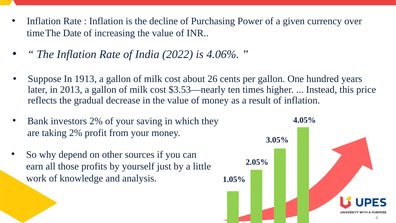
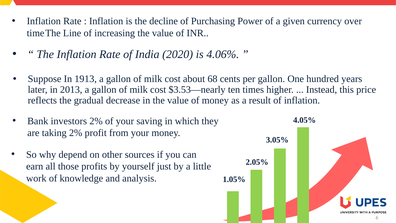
Date: Date -> Line (72, 33)
2022: 2022 -> 2020 (178, 54)
26: 26 -> 68 (212, 79)
